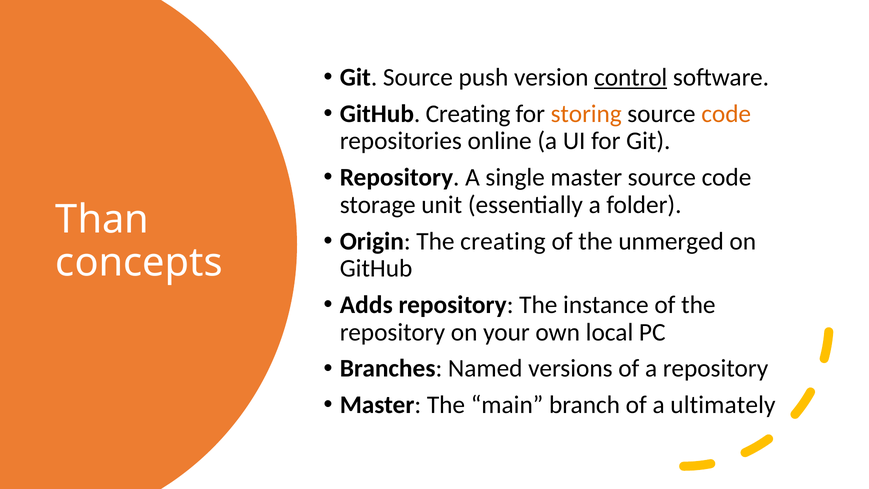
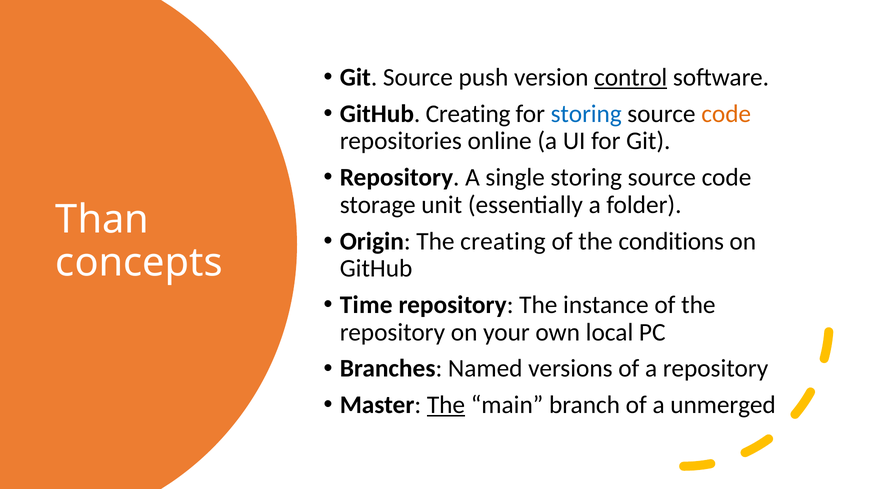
storing colour: orange -> blue (586, 114)
single master: master -> storing (586, 177)
unmerged: unmerged -> conditions (671, 241)
Adds: Adds -> Time (366, 305)
The underline: none -> present (446, 405)
ultimately: ultimately -> unmerged (723, 405)
